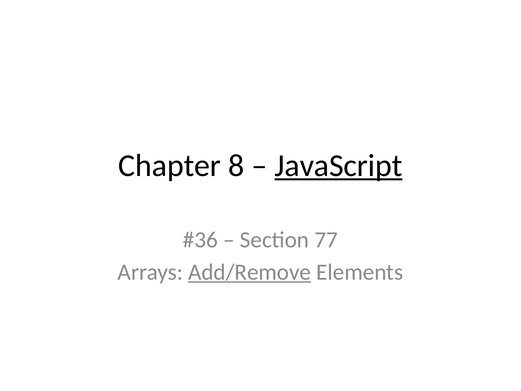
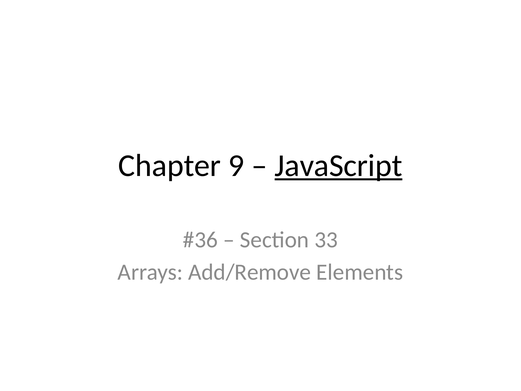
8: 8 -> 9 (236, 165)
77: 77 -> 33 (326, 240)
Add/Remove underline: present -> none (250, 272)
